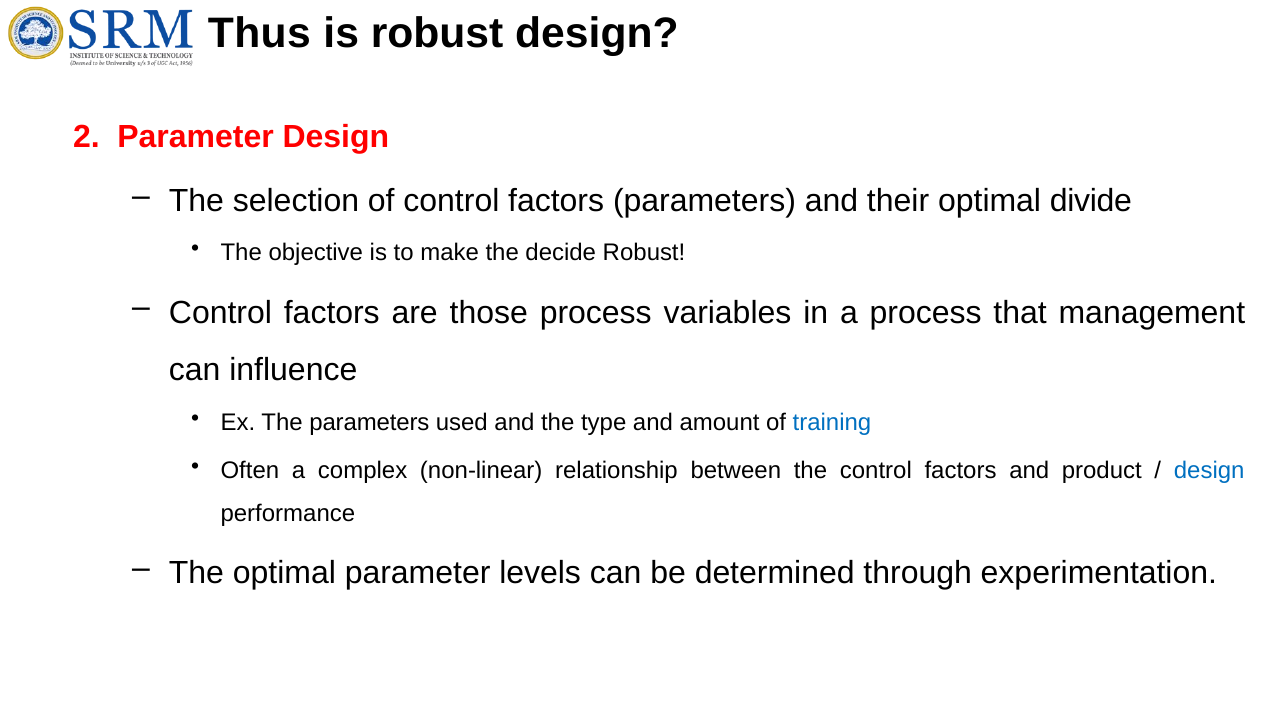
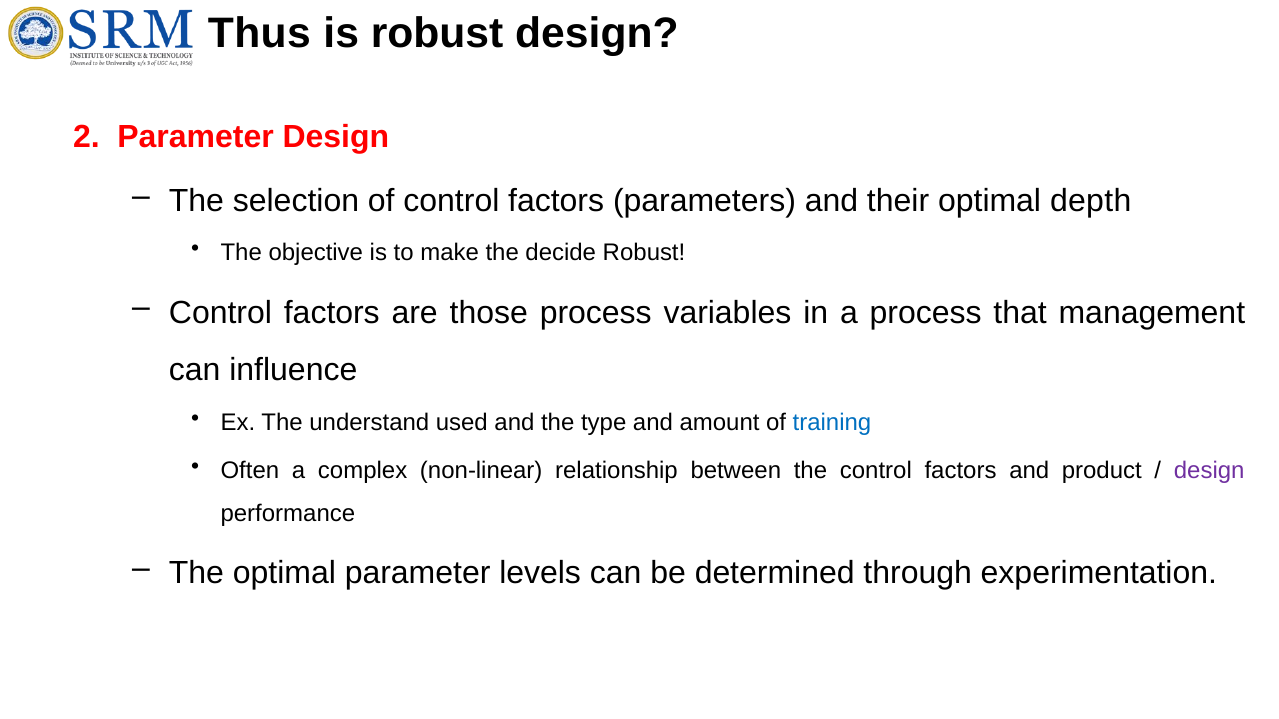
divide: divide -> depth (1091, 201)
The parameters: parameters -> understand (369, 422)
design colour: blue -> purple (1209, 470)
